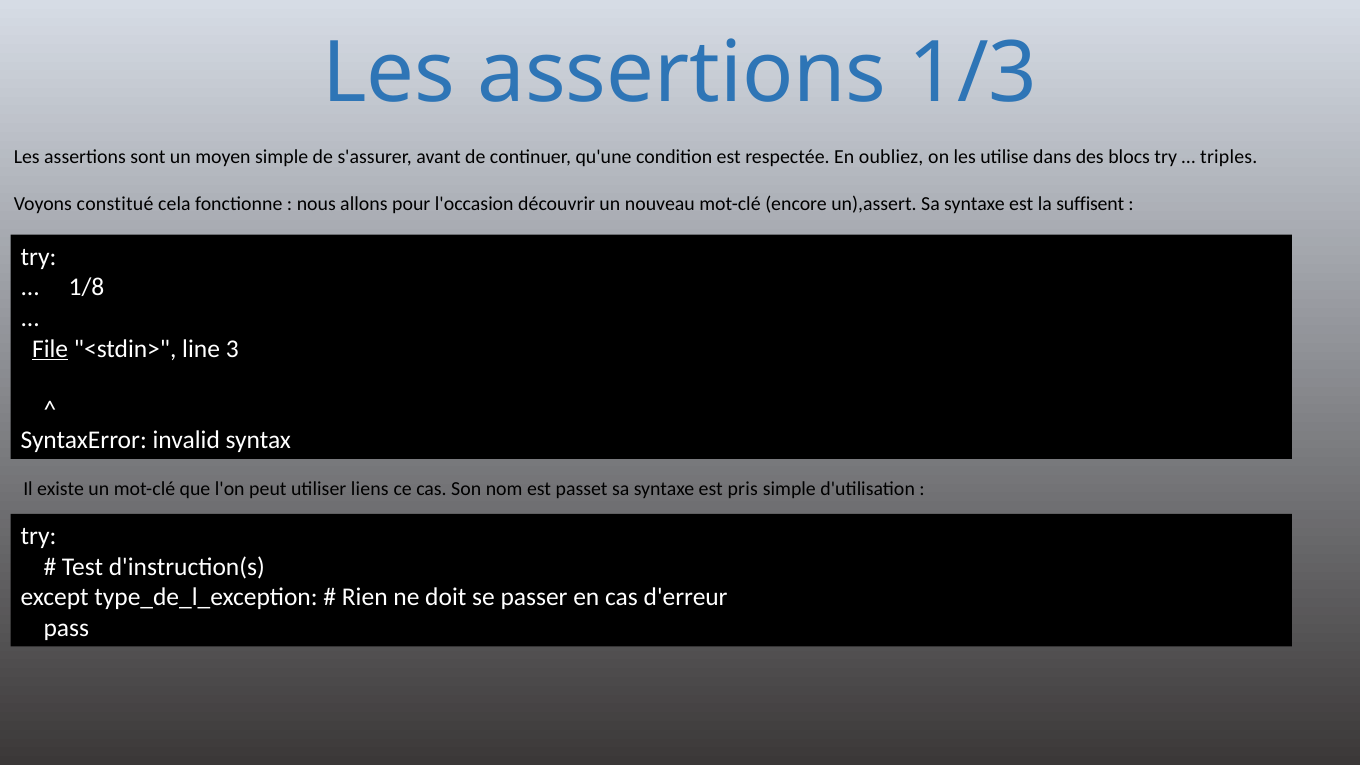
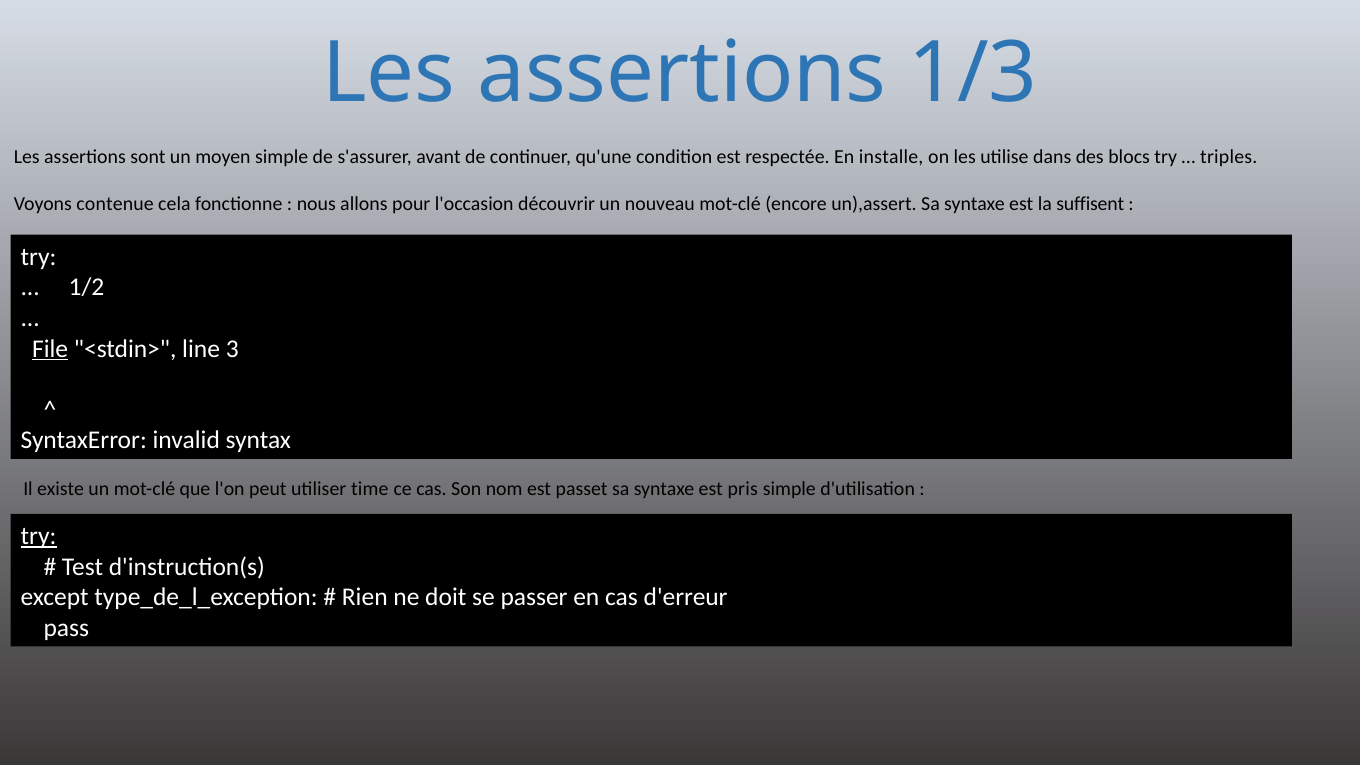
oubliez: oubliez -> installe (891, 157)
constitué: constitué -> contenue (115, 204)
1/8: 1/8 -> 1/2 (86, 287)
liens: liens -> time (370, 489)
try underline: none -> present (39, 536)
